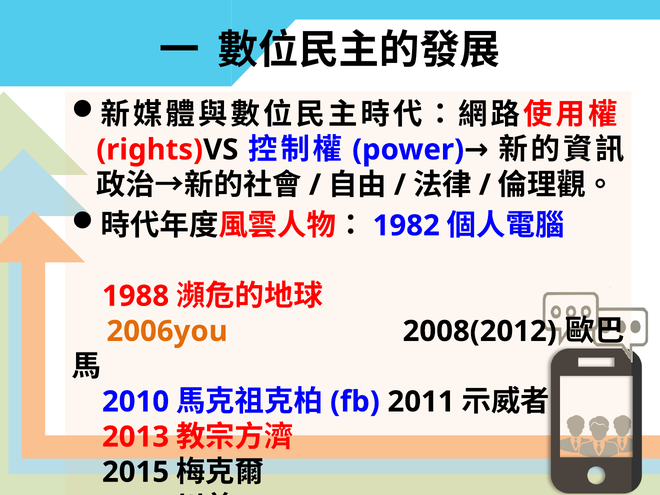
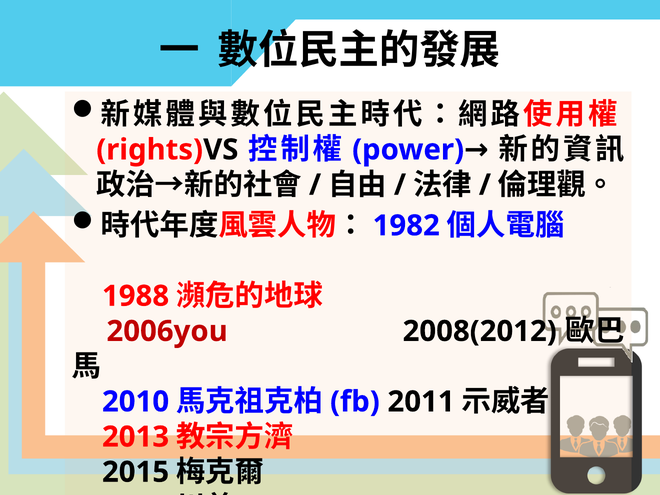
2006you colour: orange -> red (167, 331)
